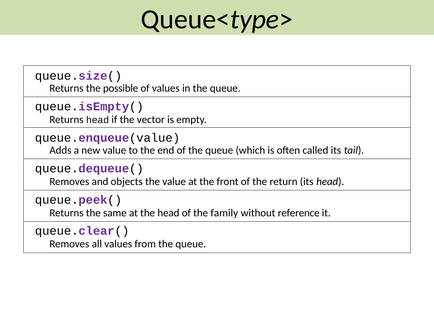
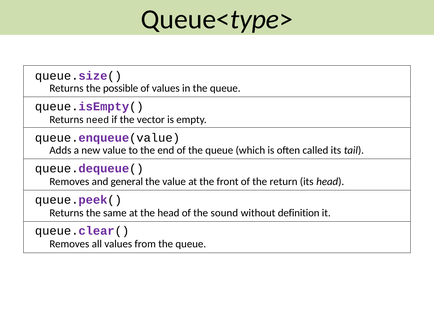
Returns head: head -> need (98, 120)
objects: objects -> general (127, 182)
family: family -> sound (224, 213)
reference: reference -> definition (299, 213)
